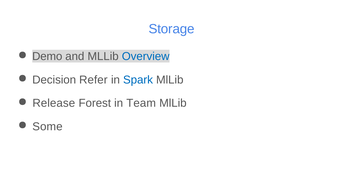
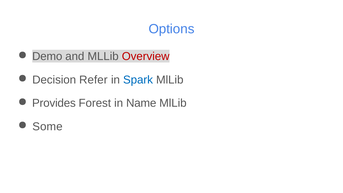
Storage: Storage -> Options (171, 29)
Overview colour: blue -> red (146, 56)
Release: Release -> Provides (54, 103)
Team: Team -> Name (141, 103)
